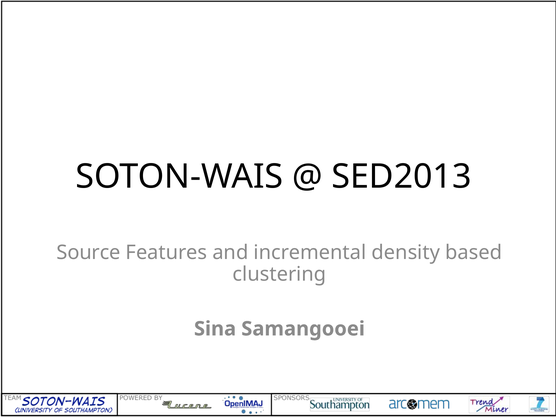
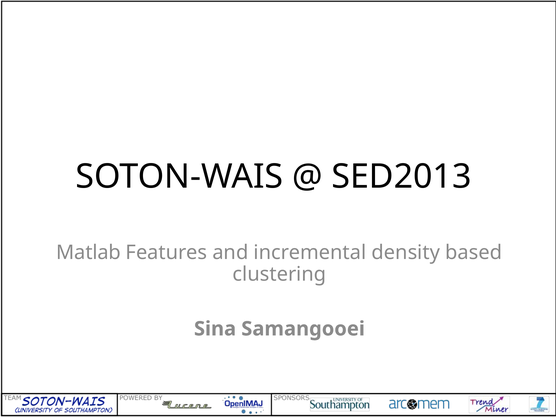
Source: Source -> Matlab (89, 253)
